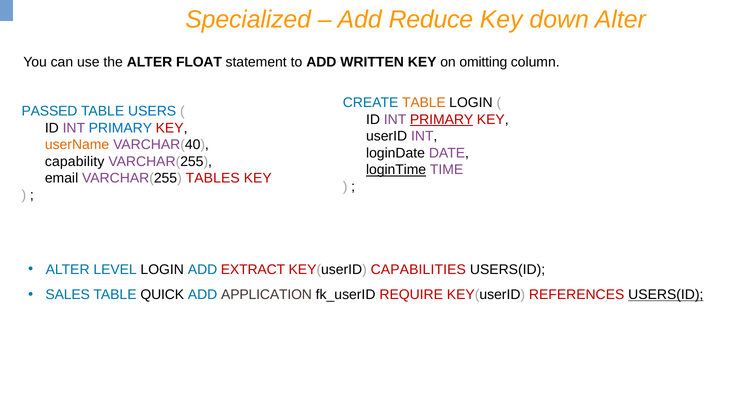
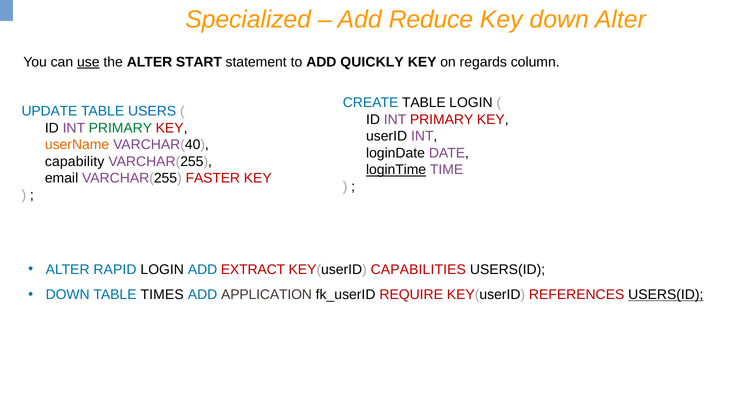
use underline: none -> present (88, 62)
FLOAT: FLOAT -> START (199, 62)
WRITTEN: WRITTEN -> QUICKLY (372, 62)
omitting: omitting -> regards (483, 62)
TABLE colour: orange -> black (424, 103)
PASSED: PASSED -> UPDATE (49, 111)
PRIMARY underline: present -> none (442, 120)
PRIMARY colour: blue -> green (120, 128)
TABLES: TABLES -> FASTER (213, 178)
LEVEL: LEVEL -> RAPID (115, 270)
SALES: SALES -> DOWN (68, 295)
QUICK: QUICK -> TIMES (162, 295)
